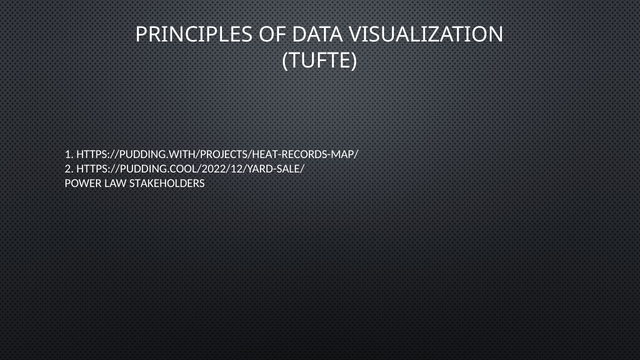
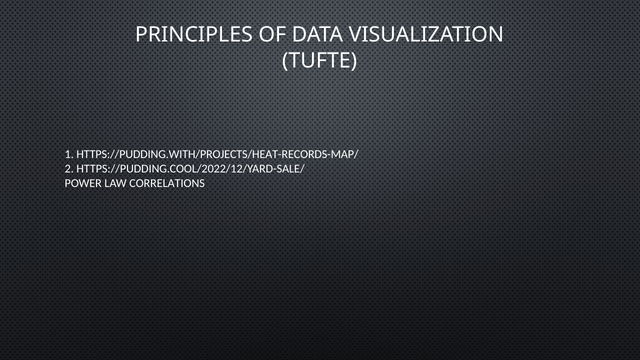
STAKEHOLDERS: STAKEHOLDERS -> CORRELATIONS (167, 183)
